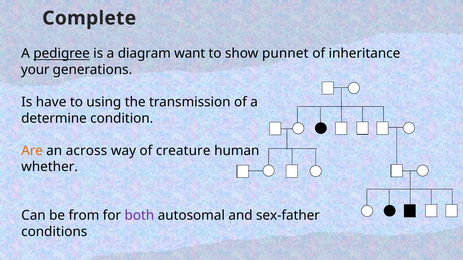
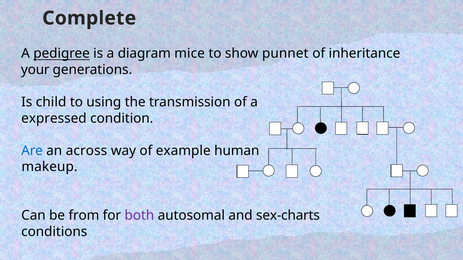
want: want -> mice (190, 54)
have: have -> child (51, 102)
determine: determine -> expressed (54, 118)
Are colour: orange -> blue (32, 151)
creature: creature -> example (183, 151)
whether: whether -> makeup (50, 167)
sex-father: sex-father -> sex-charts (288, 216)
